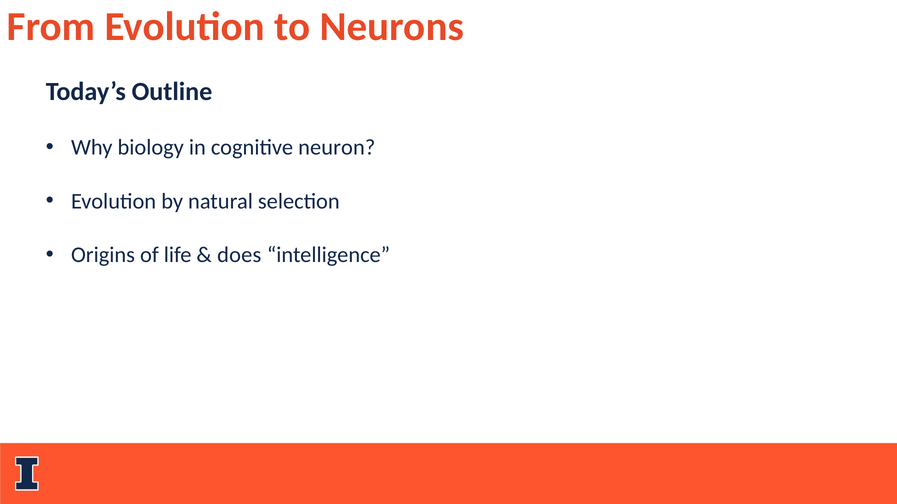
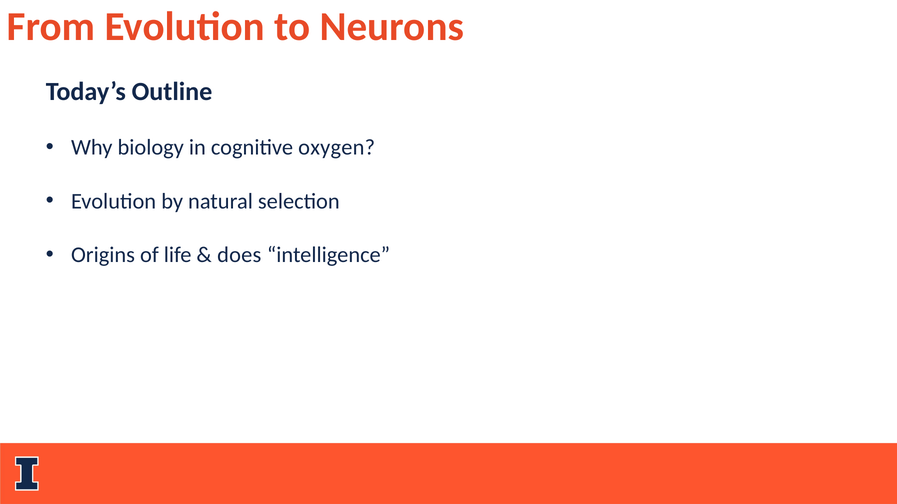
neuron: neuron -> oxygen (337, 148)
